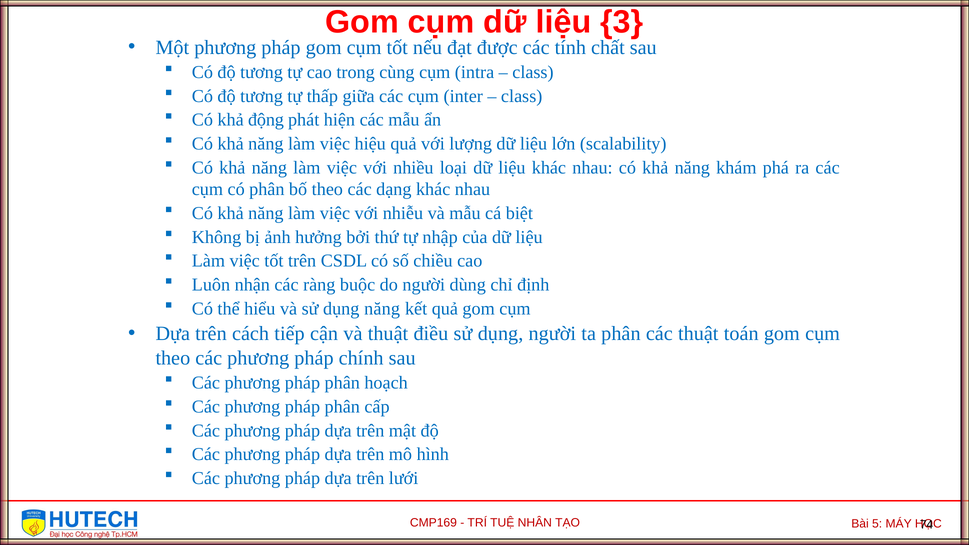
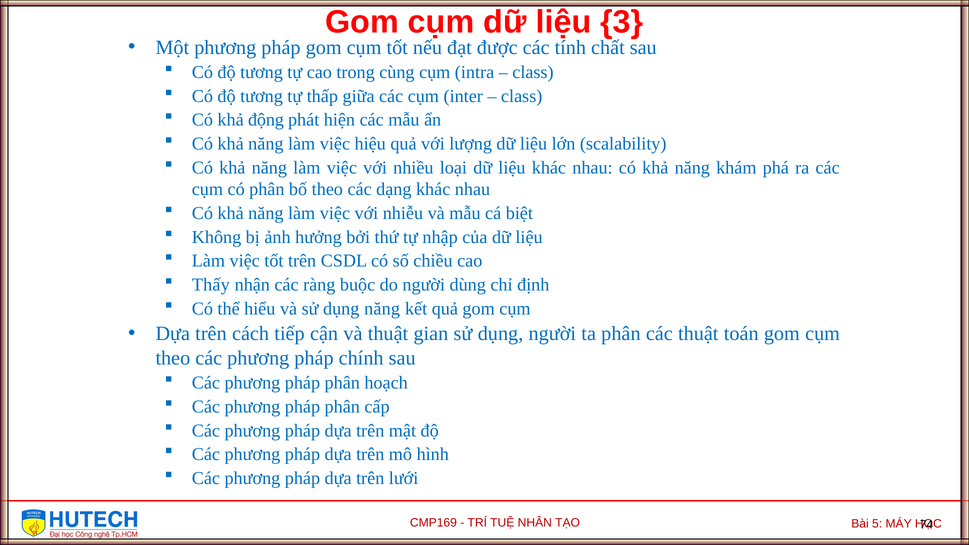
Luôn: Luôn -> Thấy (211, 285)
điều: điều -> gian (431, 334)
